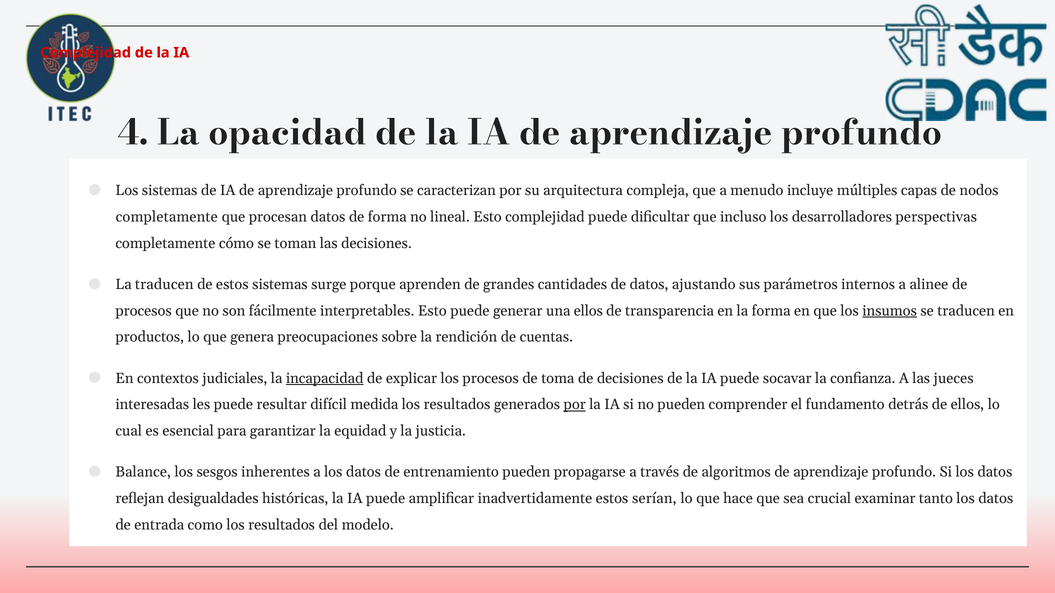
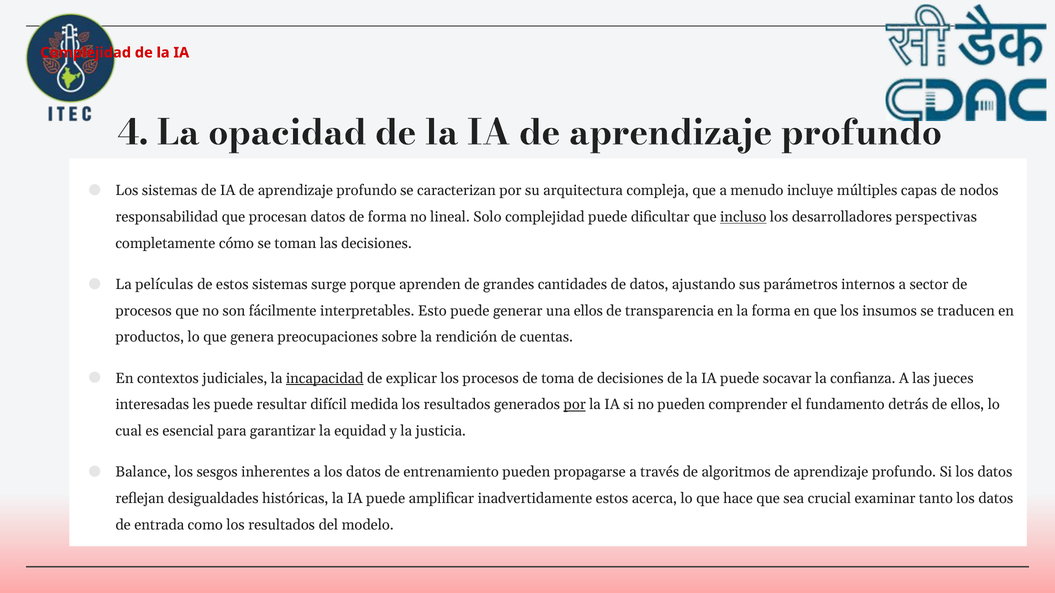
completamente: completamente -> responsabilidad (167, 217)
lineal Esto: Esto -> Solo (487, 217)
incluso underline: none -> present (743, 217)
La traducen: traducen -> películas (164, 285)
alinee: alinee -> sector (929, 285)
insumos underline: present -> none (890, 311)
serían: serían -> acerca (654, 499)
